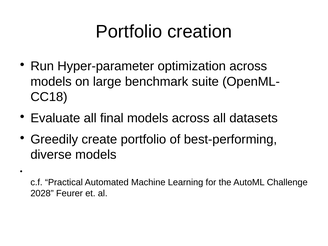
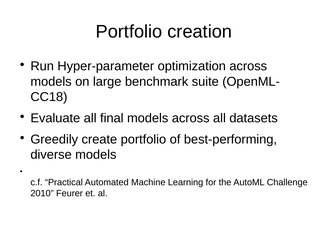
2028: 2028 -> 2010 (42, 193)
